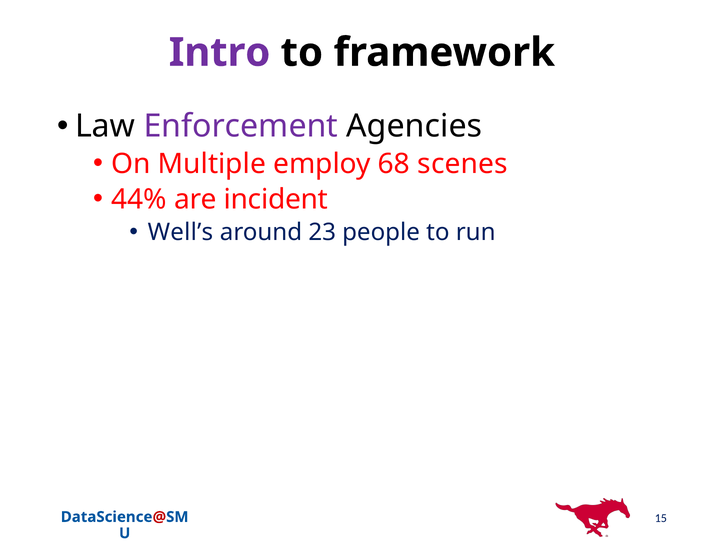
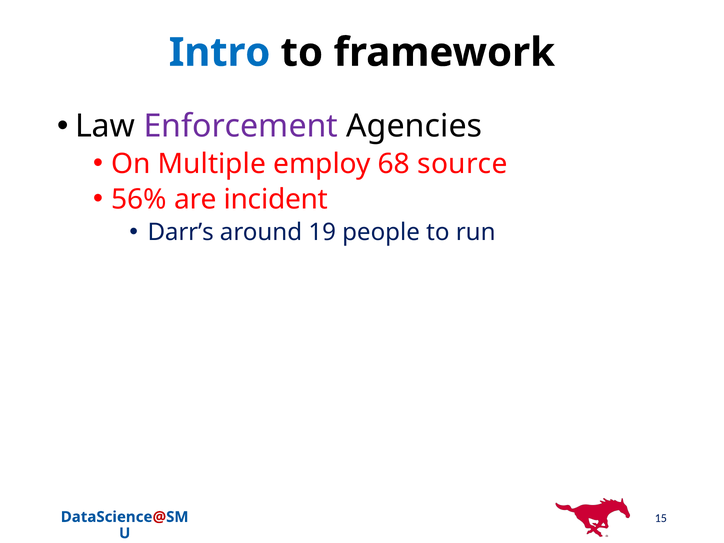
Intro colour: purple -> blue (220, 53)
scenes: scenes -> source (463, 164)
44%: 44% -> 56% (139, 199)
Well’s: Well’s -> Darr’s (181, 232)
23: 23 -> 19 (322, 232)
